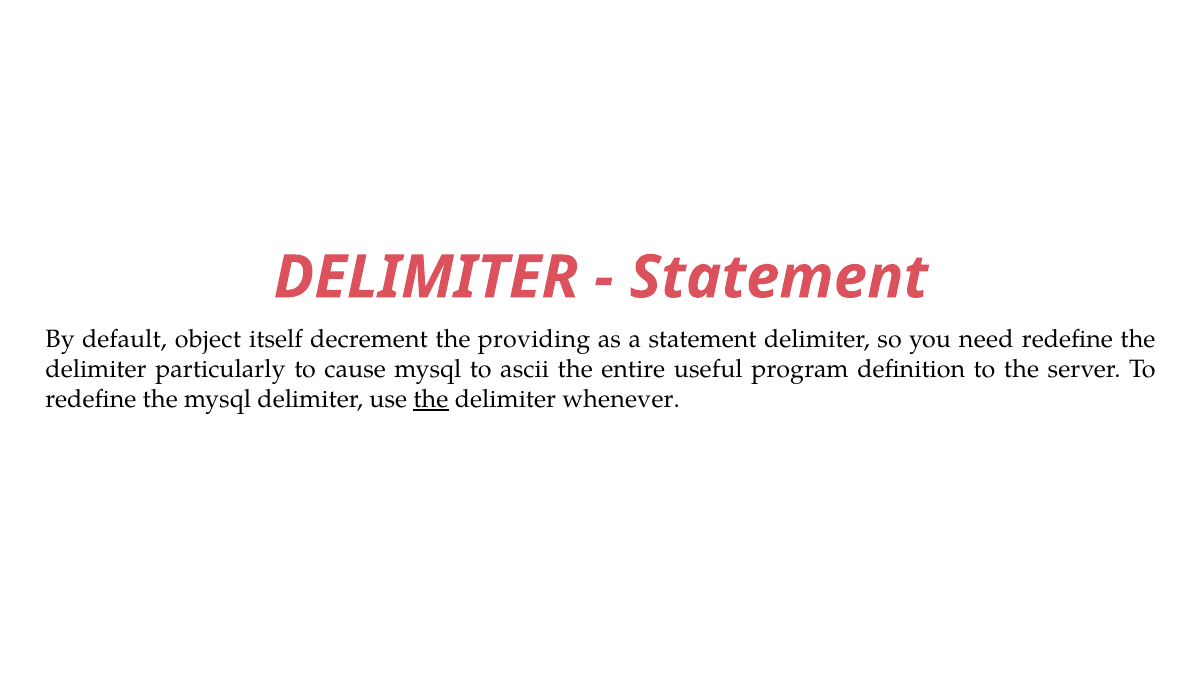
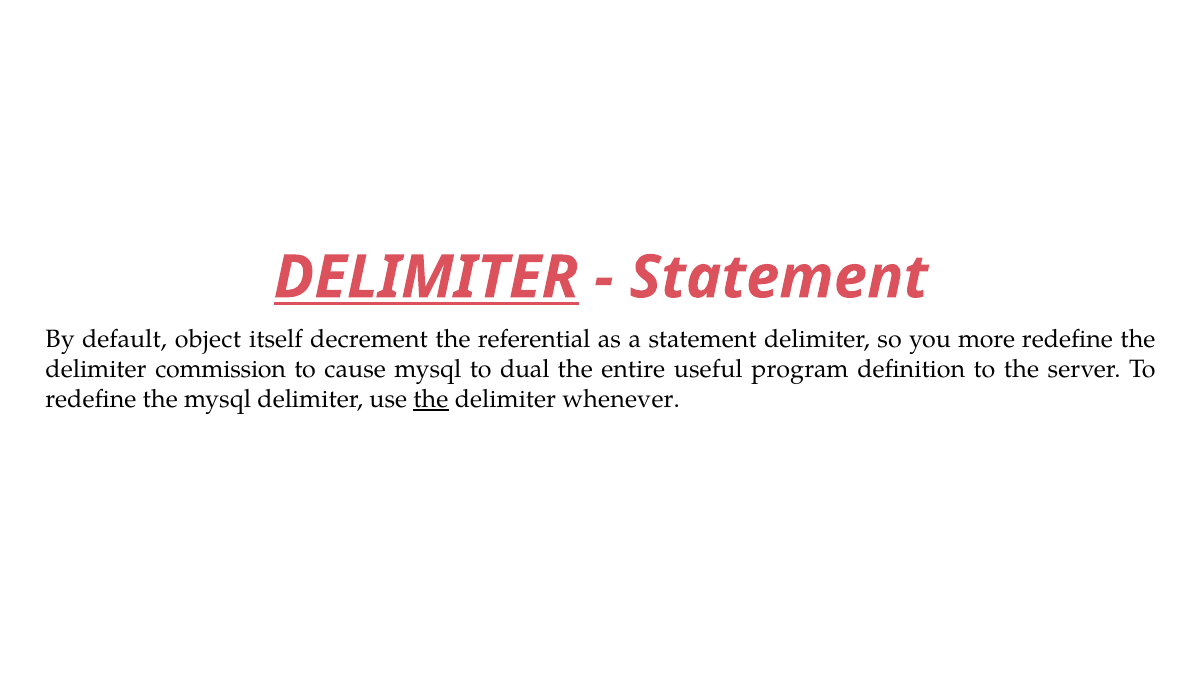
DELIMITER underline: none -> present (426, 278)
providing: providing -> referential (534, 339)
need: need -> more (987, 339)
particularly: particularly -> commission (221, 369)
ascii: ascii -> dual (525, 369)
